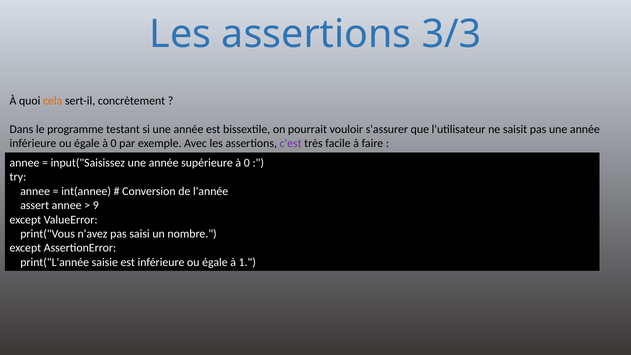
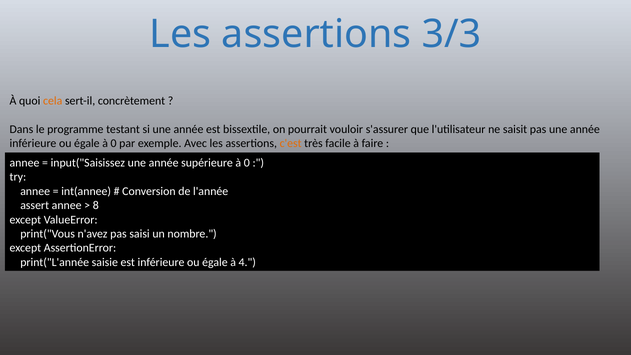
c'est colour: purple -> orange (291, 143)
9: 9 -> 8 (96, 205)
1: 1 -> 4 (247, 262)
